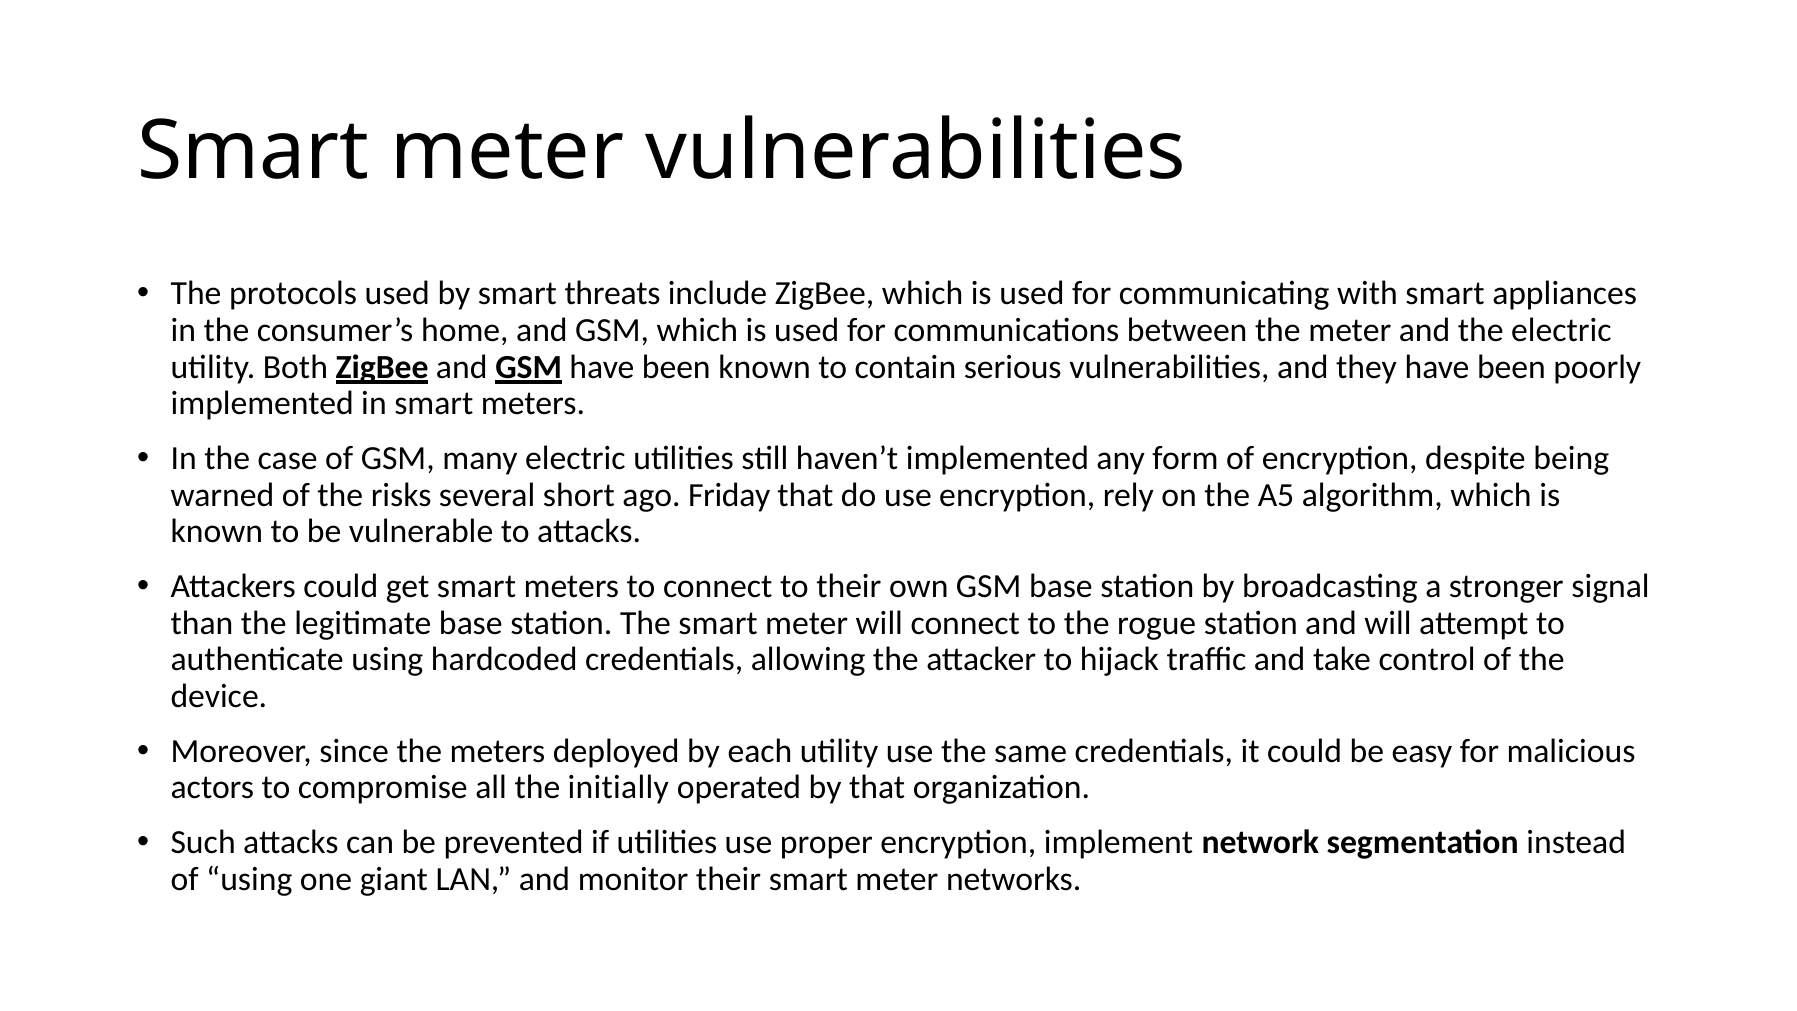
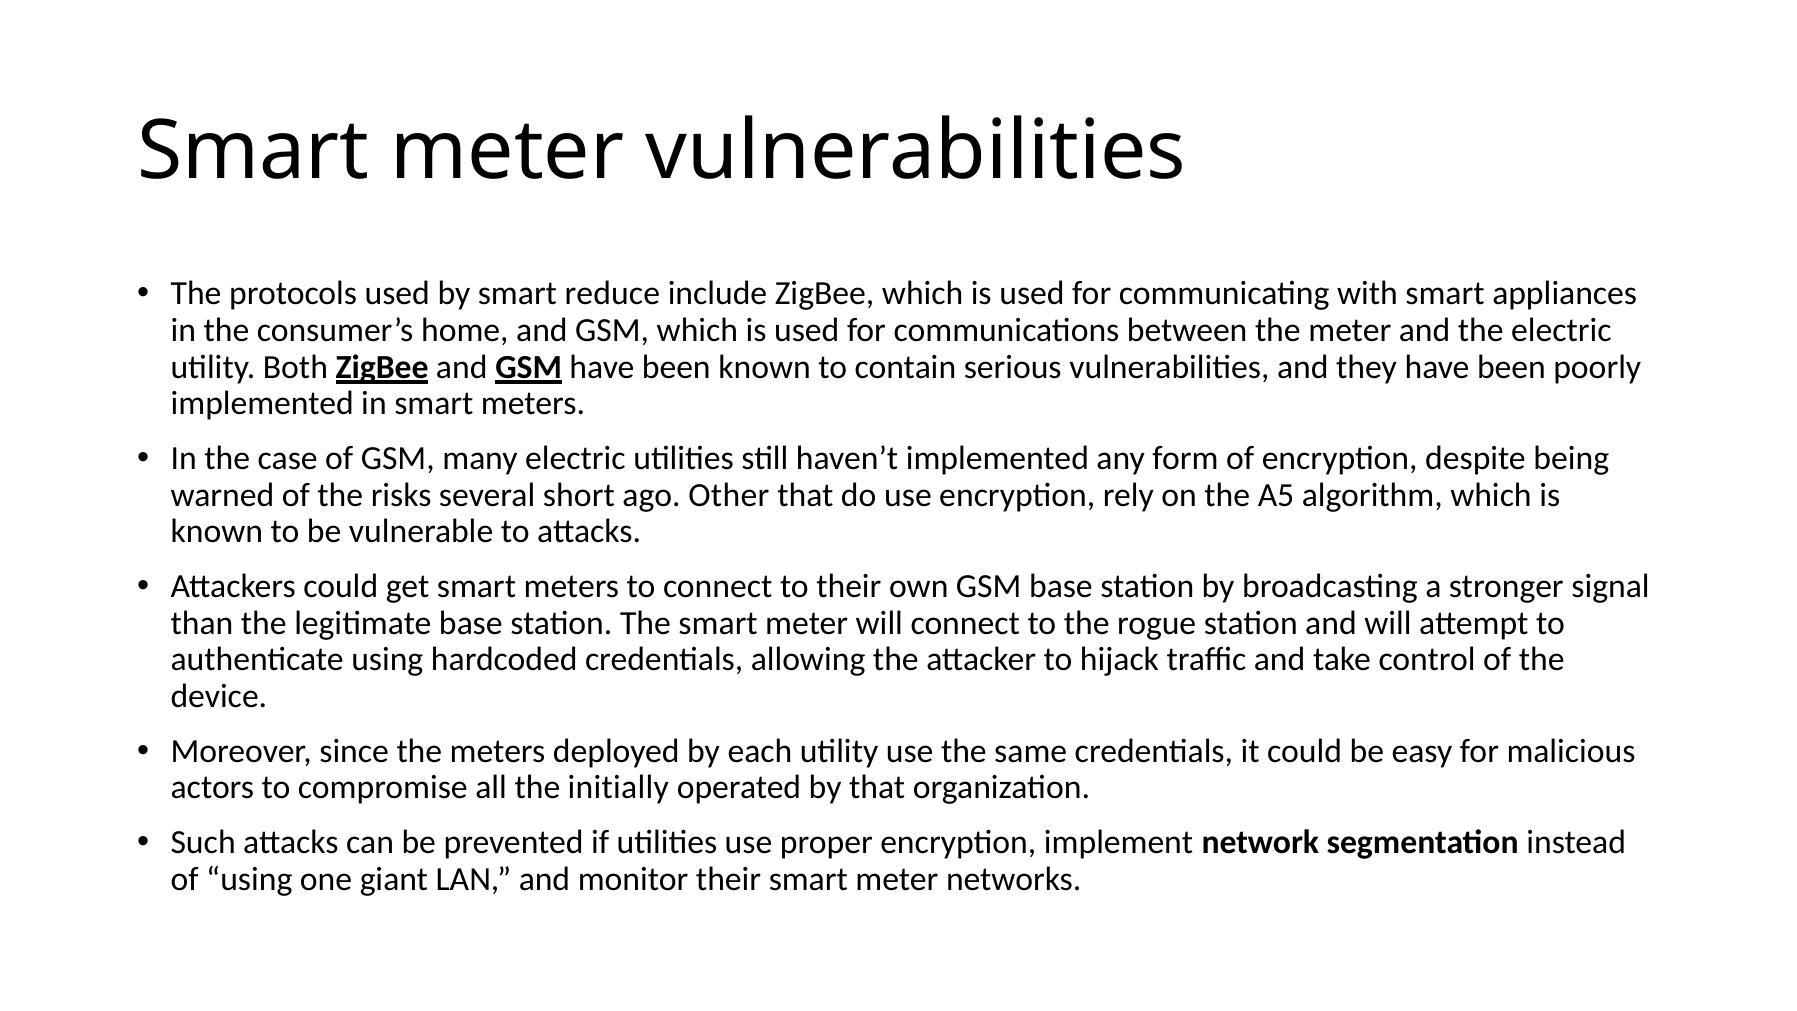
threats: threats -> reduce (612, 294)
Friday: Friday -> Other (729, 495)
